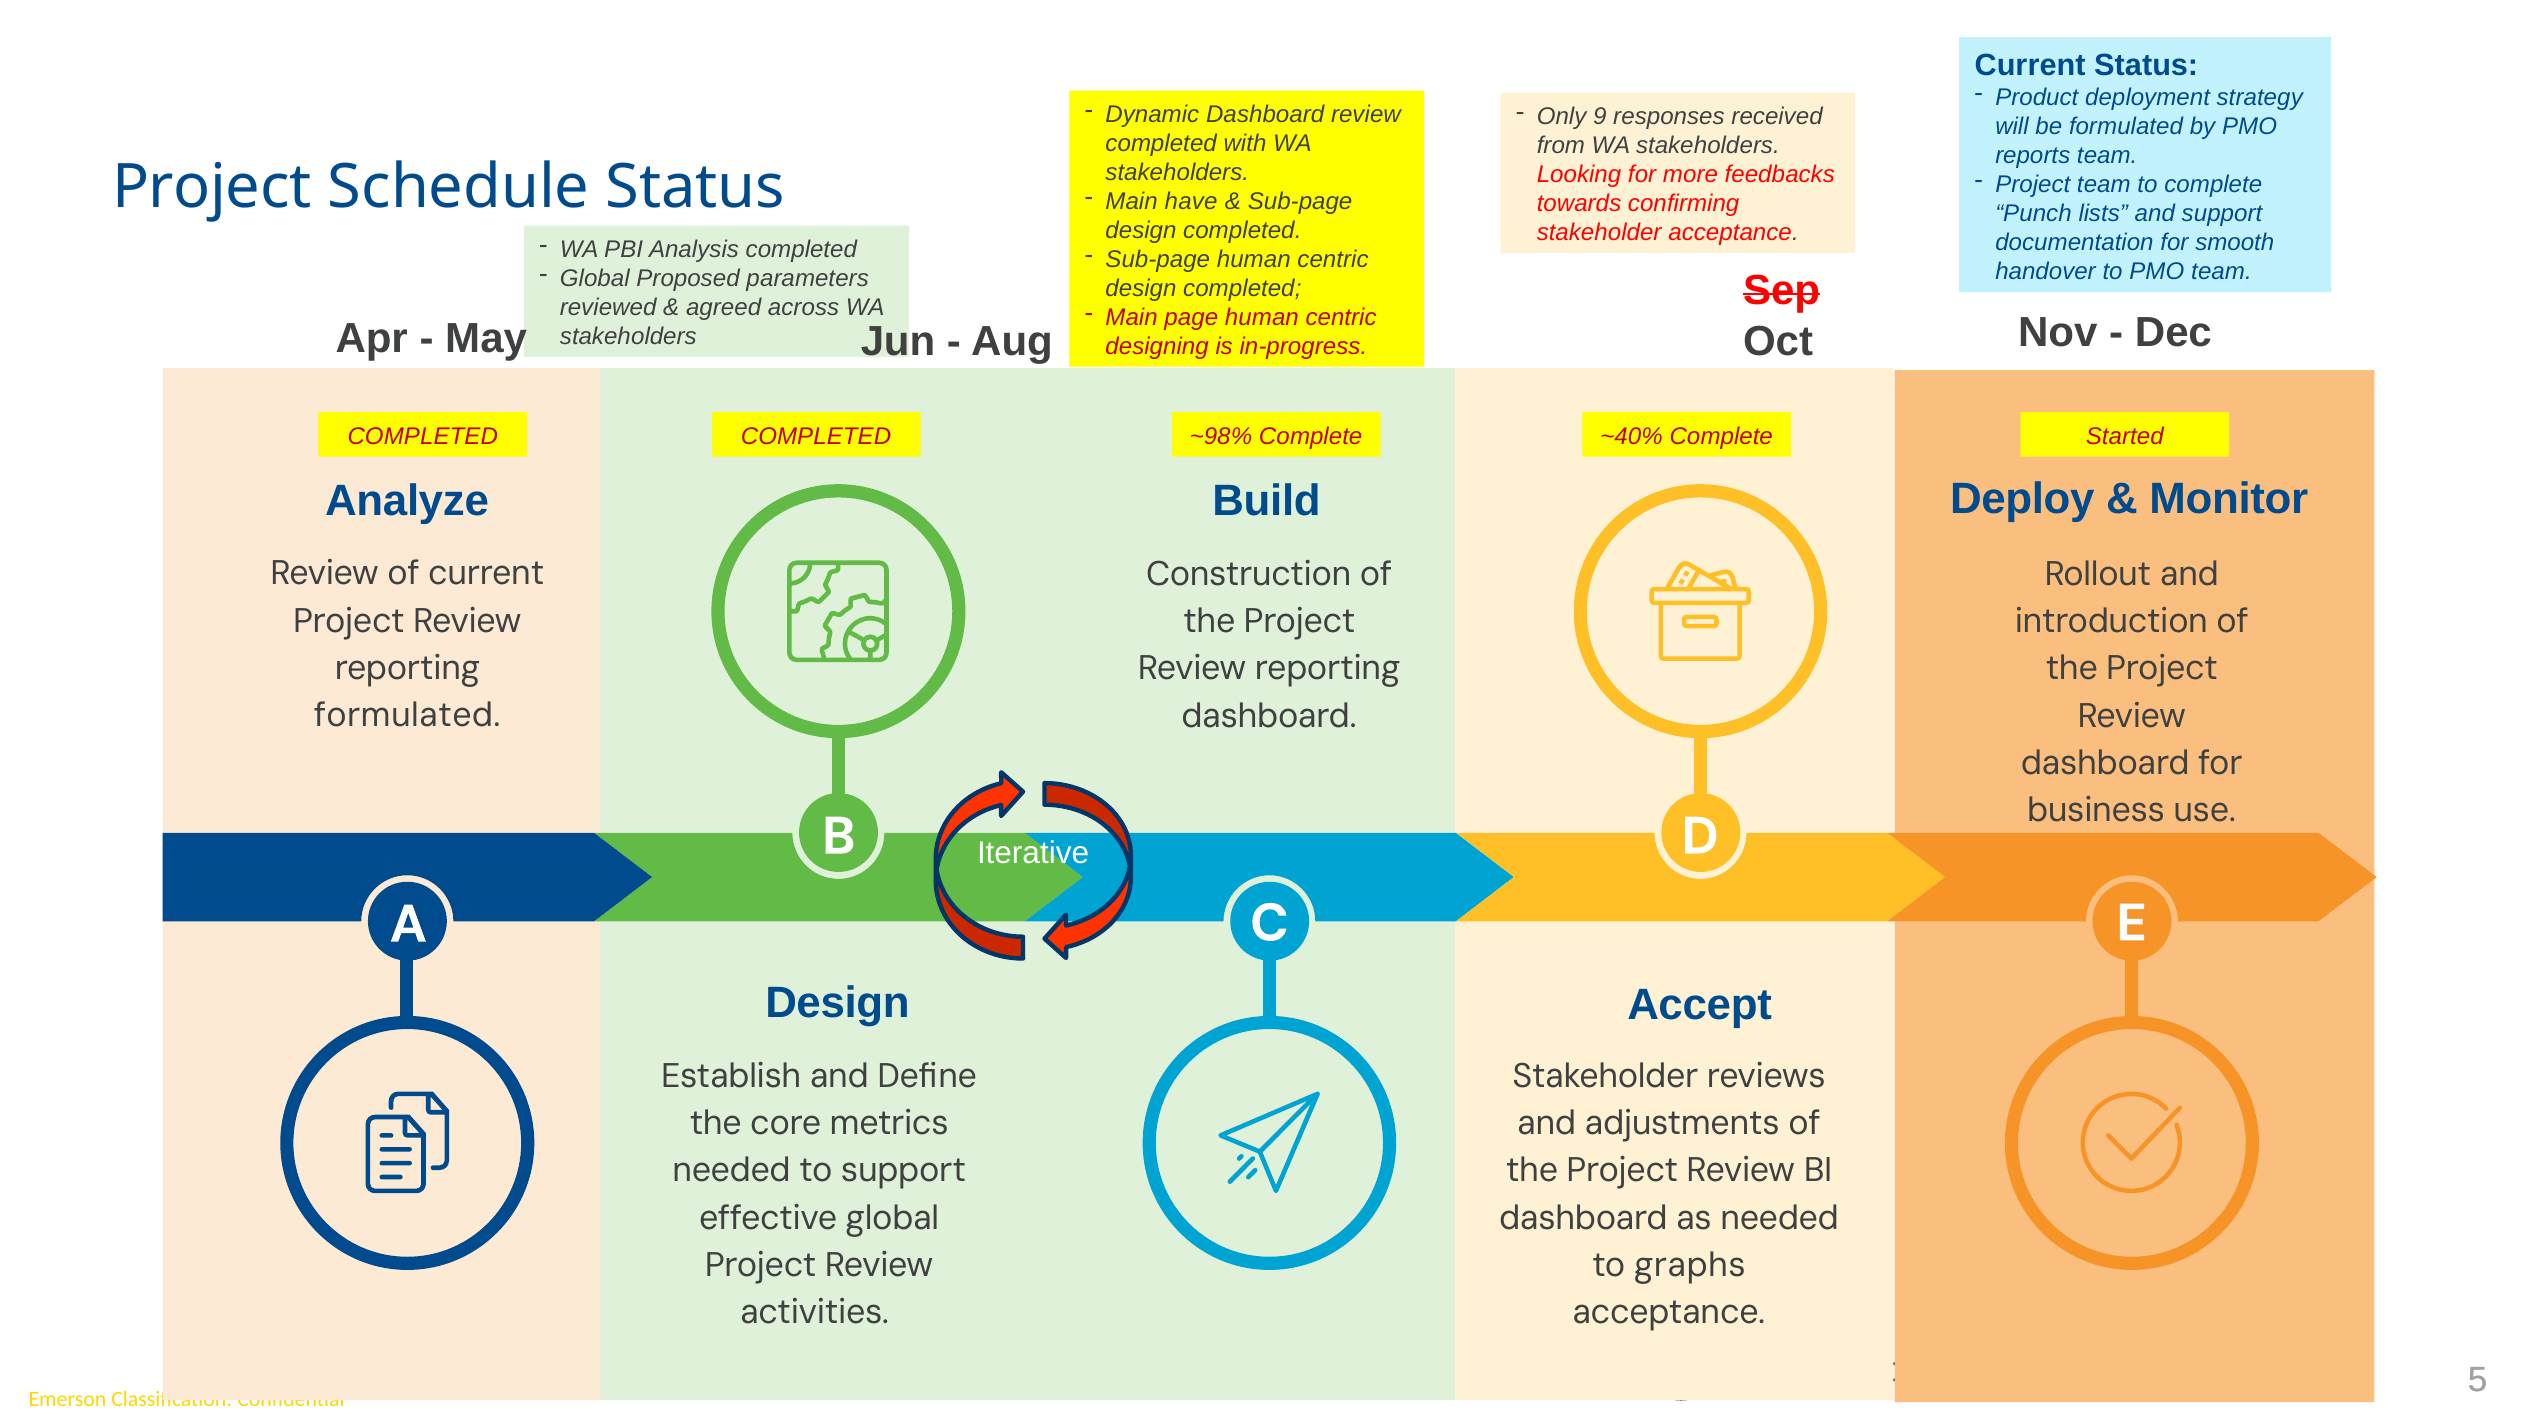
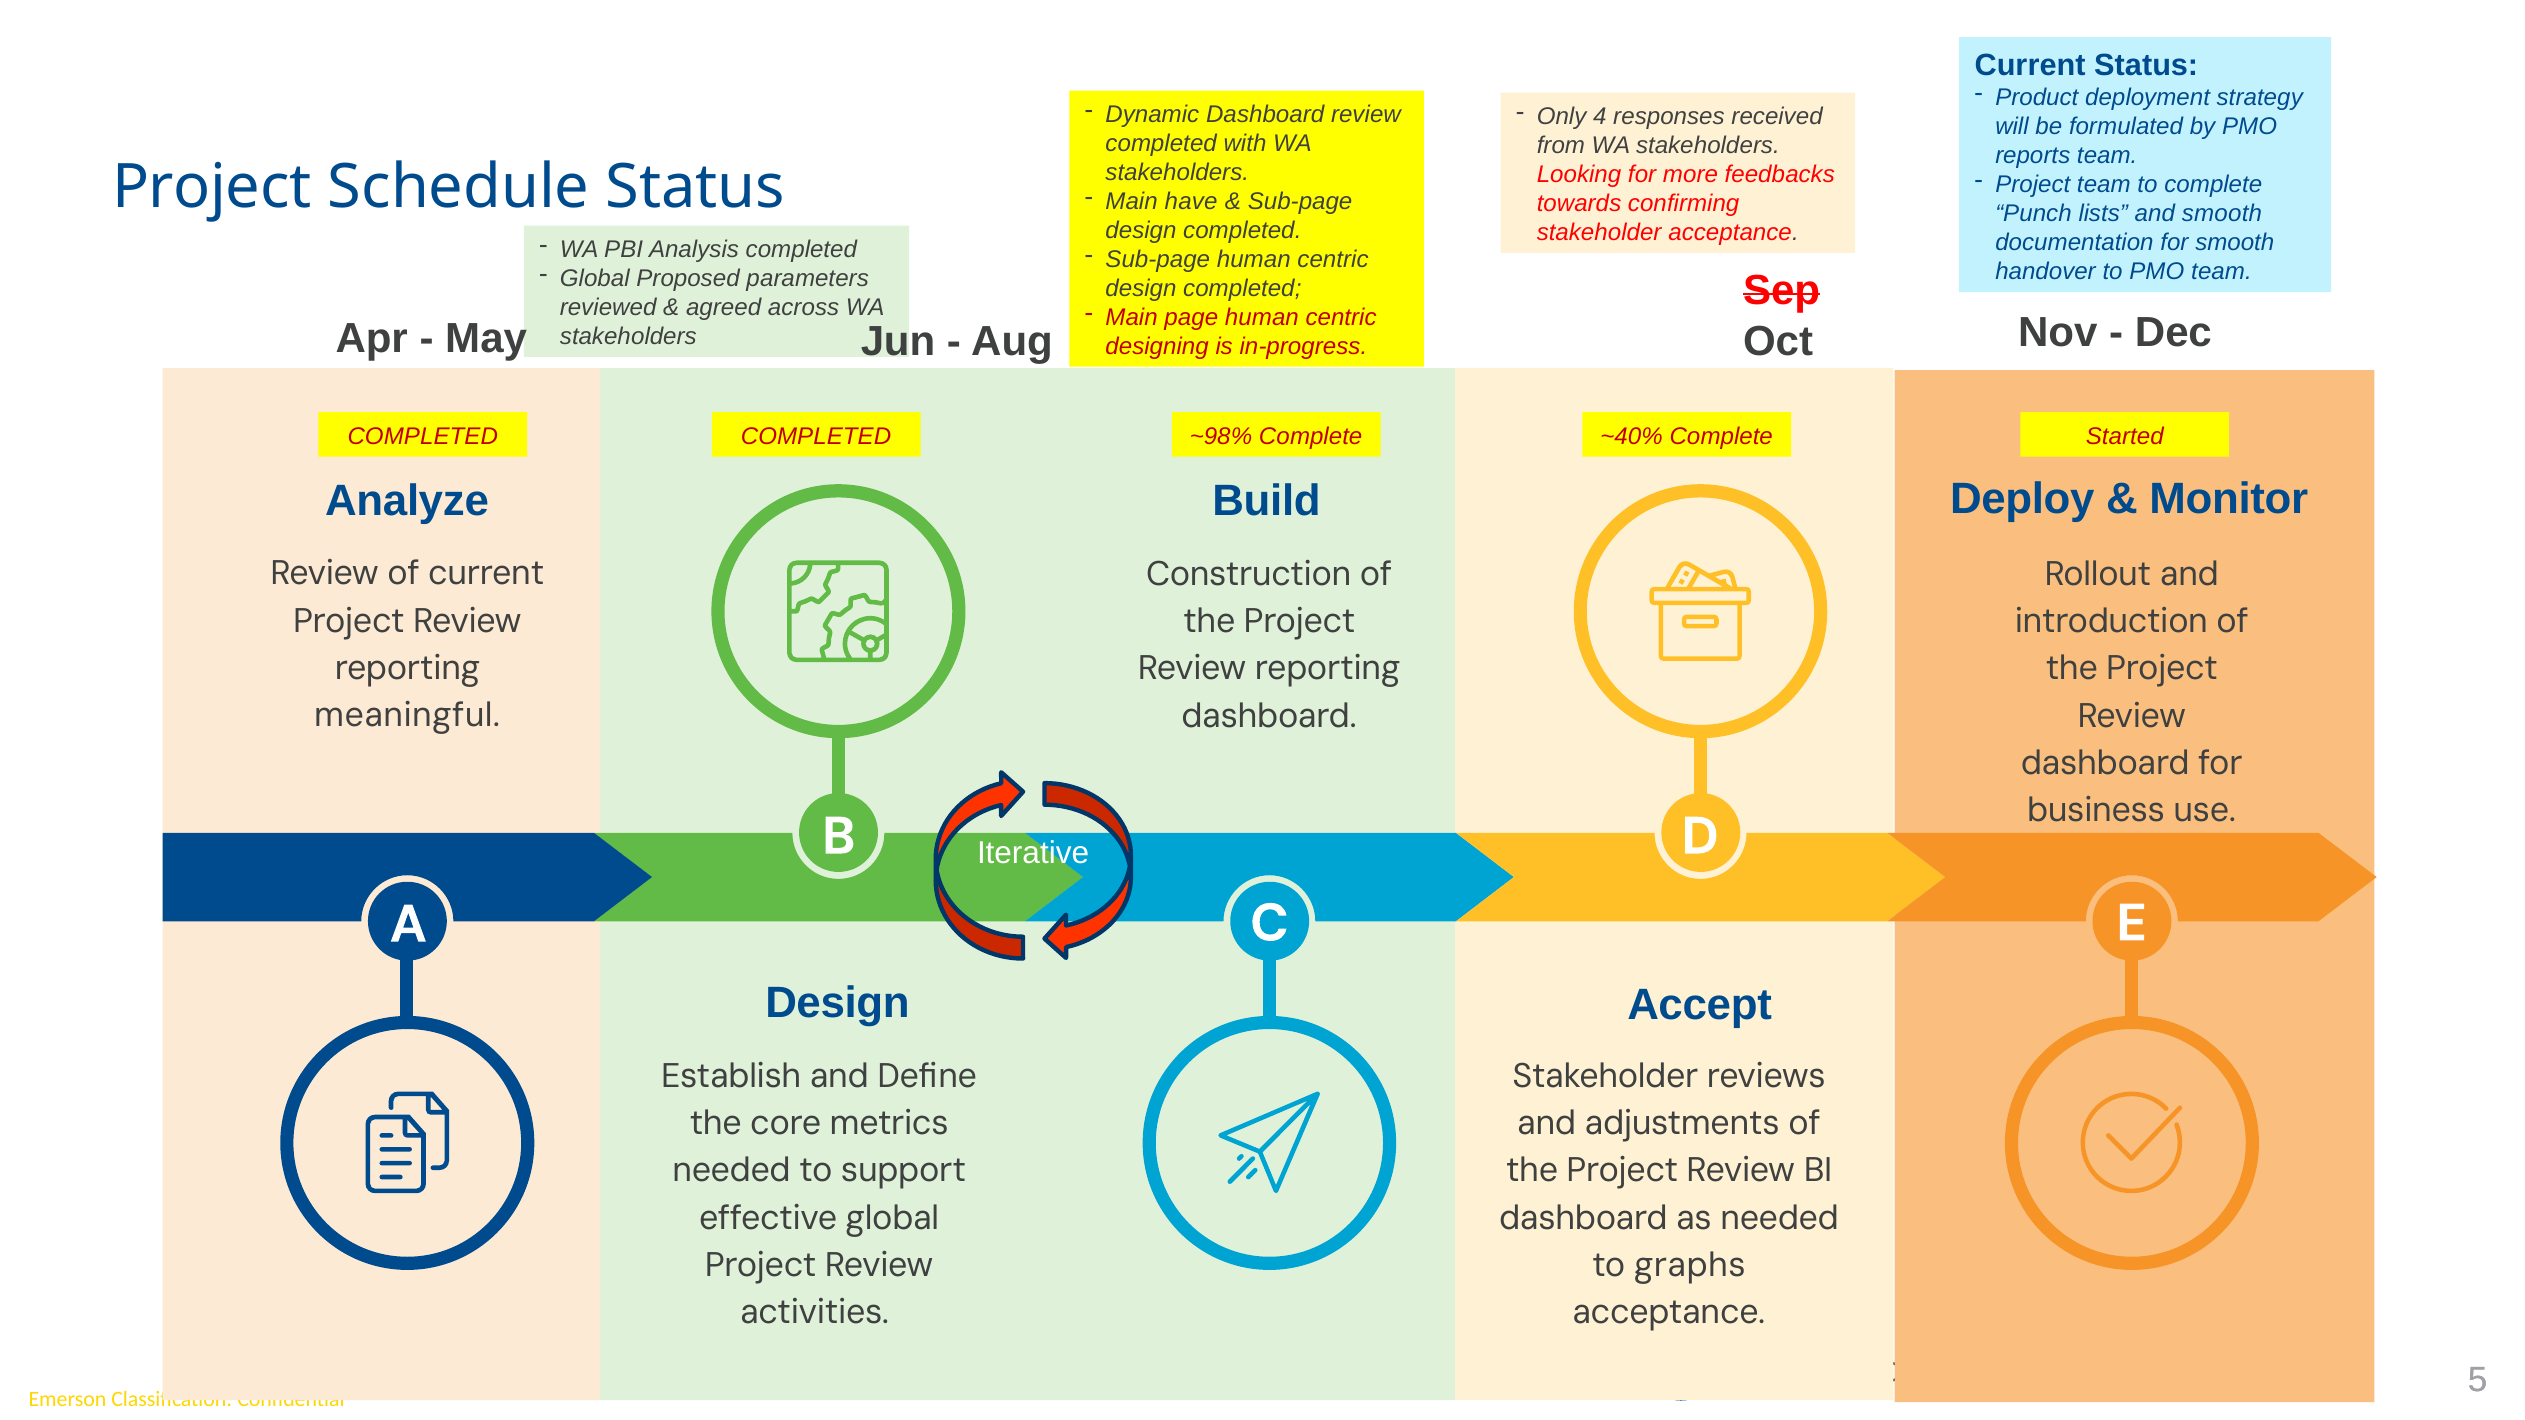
9: 9 -> 4 (1600, 117)
and support: support -> smooth (2222, 214)
formulated: formulated -> meaningful (407, 716)
